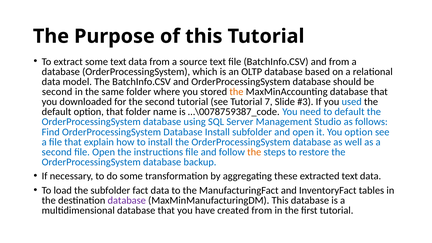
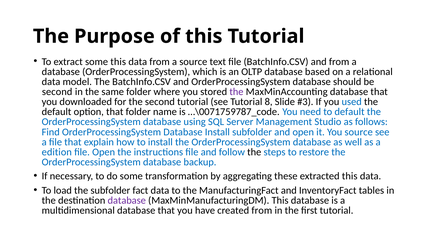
some text: text -> this (118, 62)
the colour: orange -> purple (236, 92)
7: 7 -> 8 (269, 102)
…\0078759387_code: …\0078759387_code -> …\0071759787_code (234, 112)
You option: option -> source (359, 132)
second: second -> edition (57, 152)
the colour: orange -> black (254, 152)
extracted text: text -> this (350, 176)
